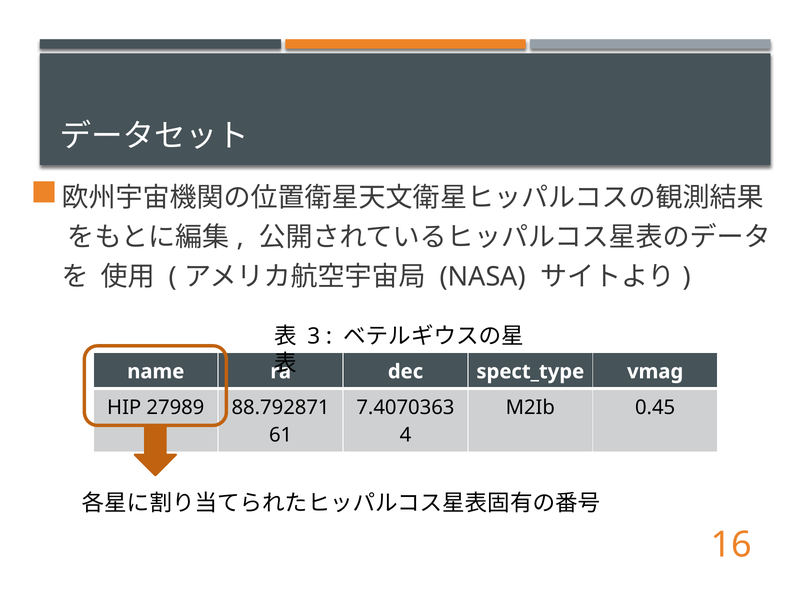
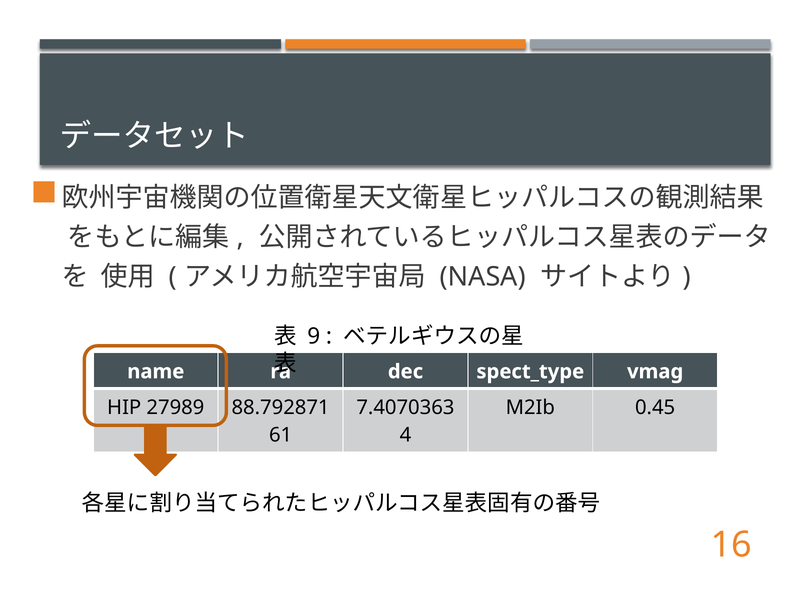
3: 3 -> 9 (314, 336)
